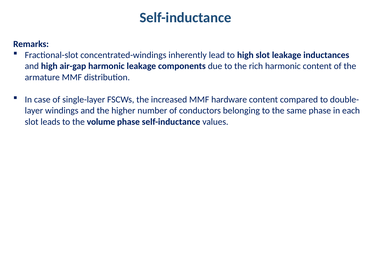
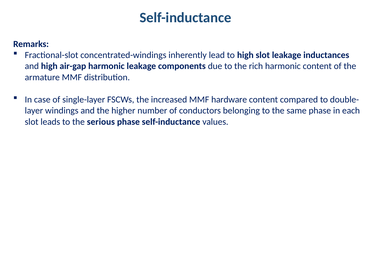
volume: volume -> serious (101, 122)
